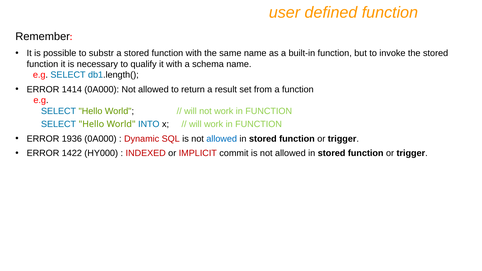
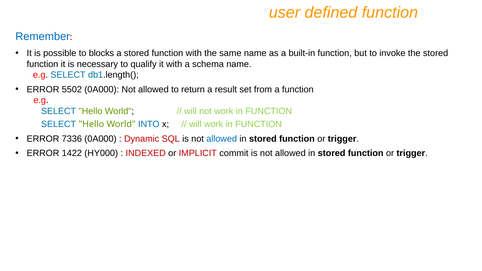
Remember colour: black -> blue (43, 37)
substr: substr -> blocks (101, 53)
1414: 1414 -> 5502 (72, 89)
1936: 1936 -> 7336 (72, 139)
